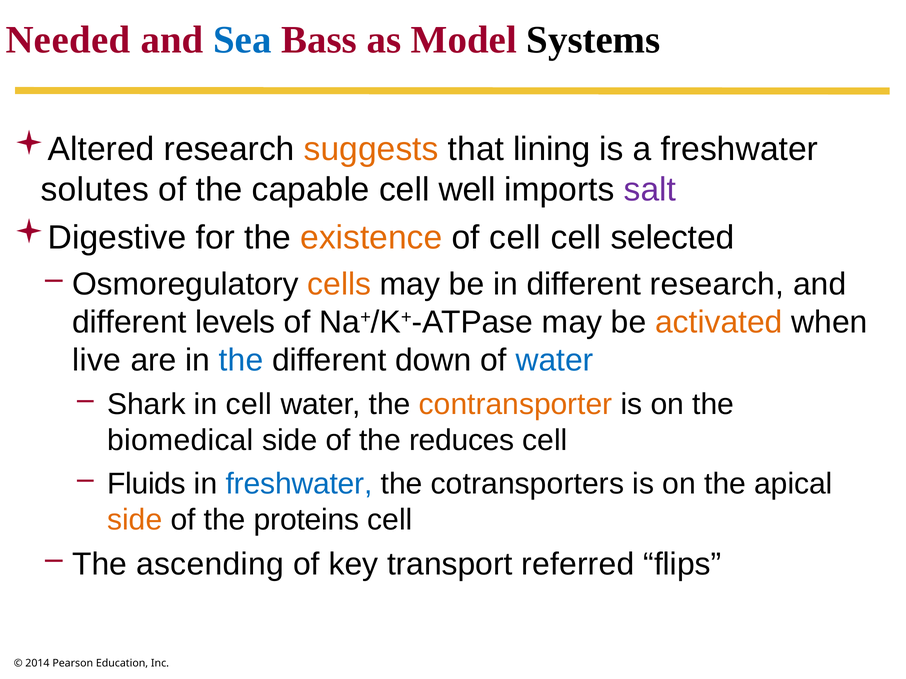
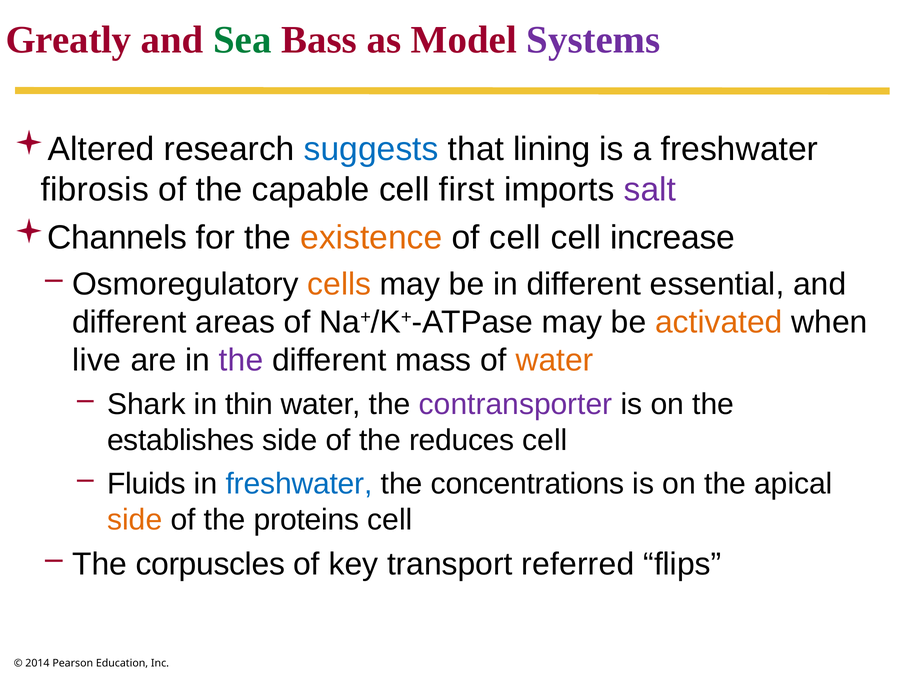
Needed: Needed -> Greatly (68, 40)
Sea colour: blue -> green (242, 40)
Systems colour: black -> purple (593, 40)
suggests colour: orange -> blue (371, 149)
solutes: solutes -> fibrosis (95, 190)
well: well -> first (467, 190)
Digestive: Digestive -> Channels (117, 238)
selected: selected -> increase (672, 238)
different research: research -> essential (717, 284)
levels: levels -> areas (235, 322)
the colour: blue -> purple (241, 361)
down: down -> mass (433, 361)
water colour: blue -> orange (554, 361)
in cell: cell -> thin (249, 405)
contransporter colour: orange -> purple (516, 405)
biomedical: biomedical -> establishes (181, 441)
cotransporters: cotransporters -> concentrations (528, 484)
ascending: ascending -> corpuscles (210, 564)
